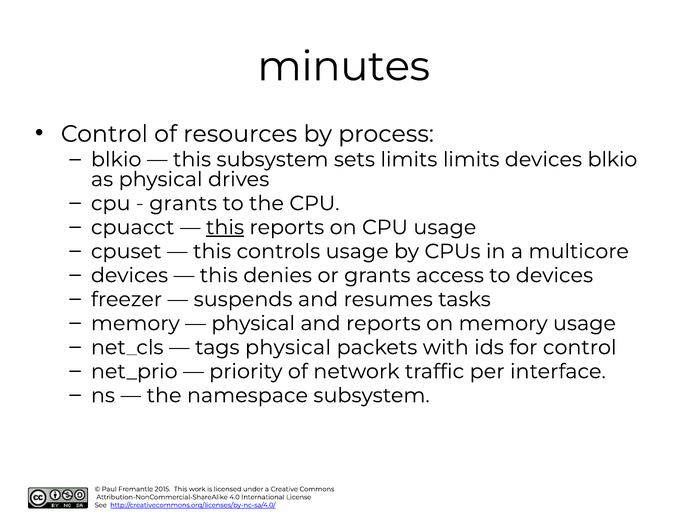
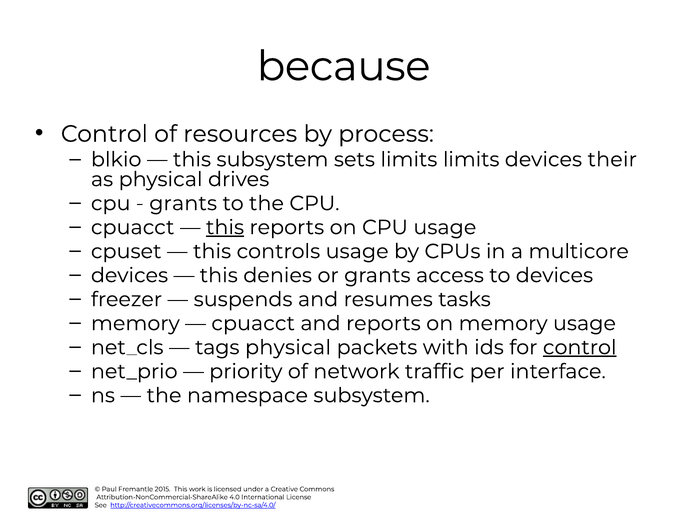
minutes: minutes -> because (344, 67)
devices blkio: blkio -> their (612, 160)
physical: physical -> cpuacct (253, 324)
control underline: none -> present (580, 348)
